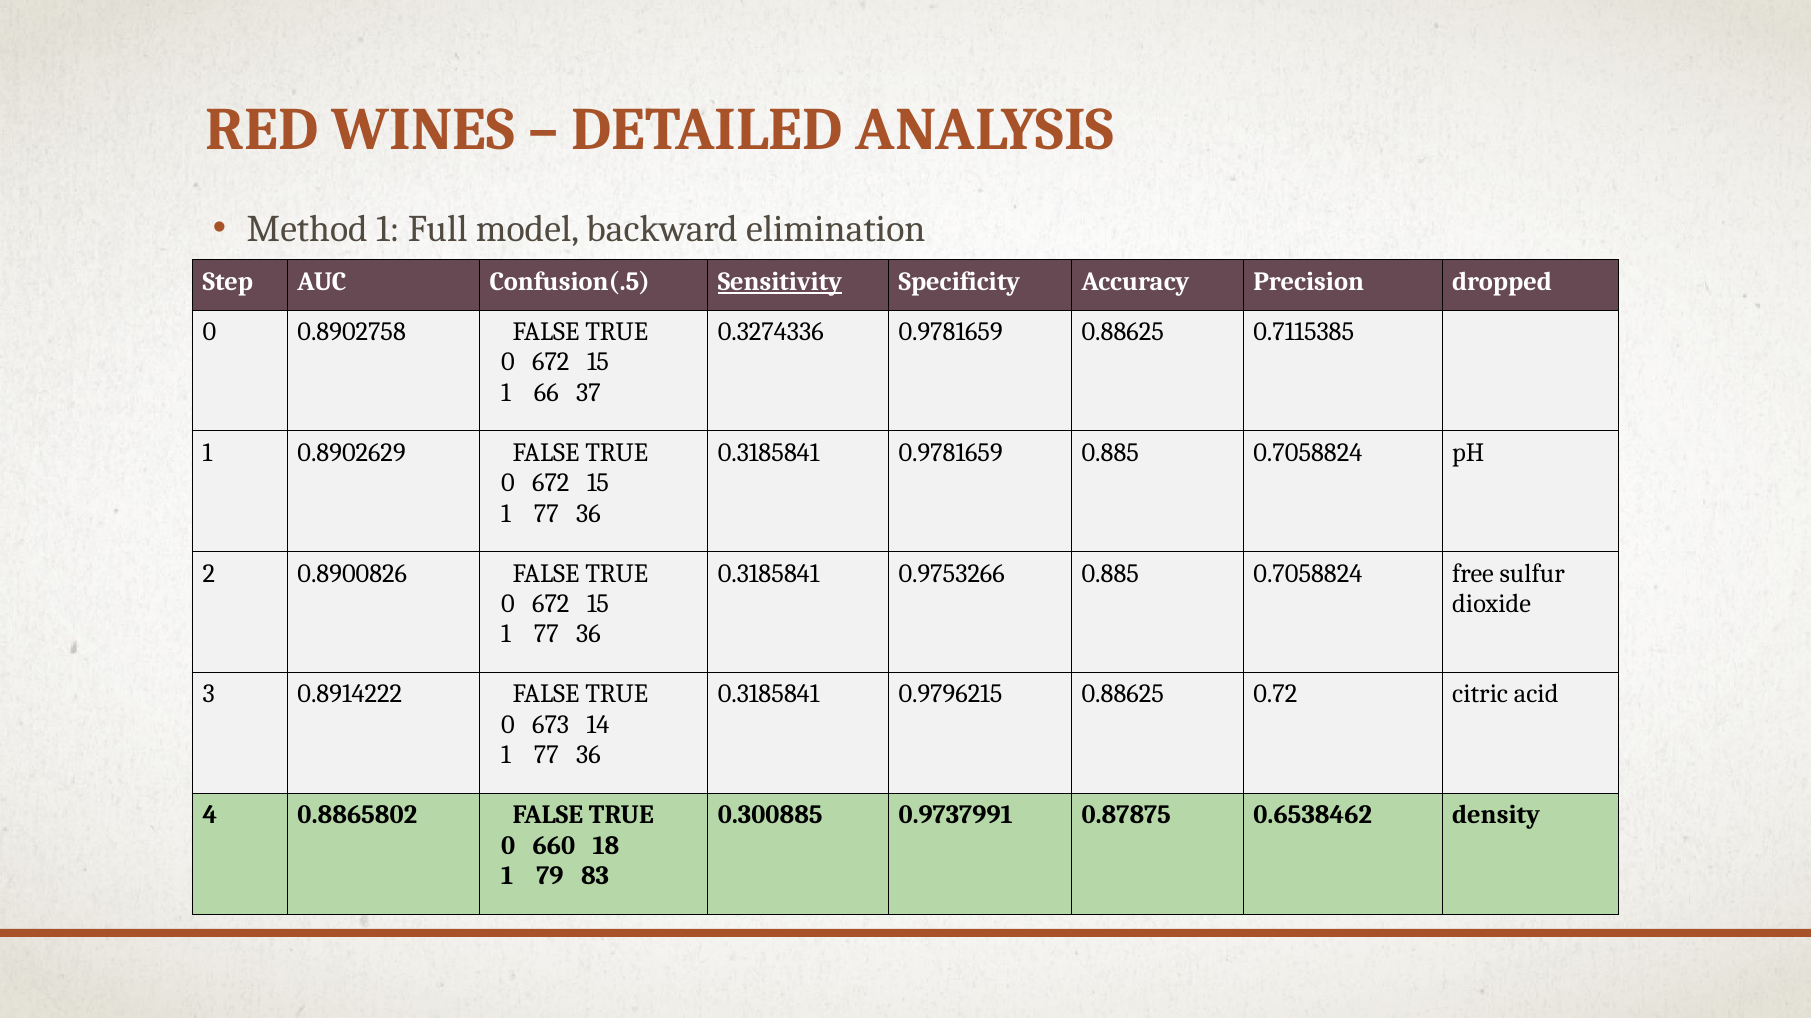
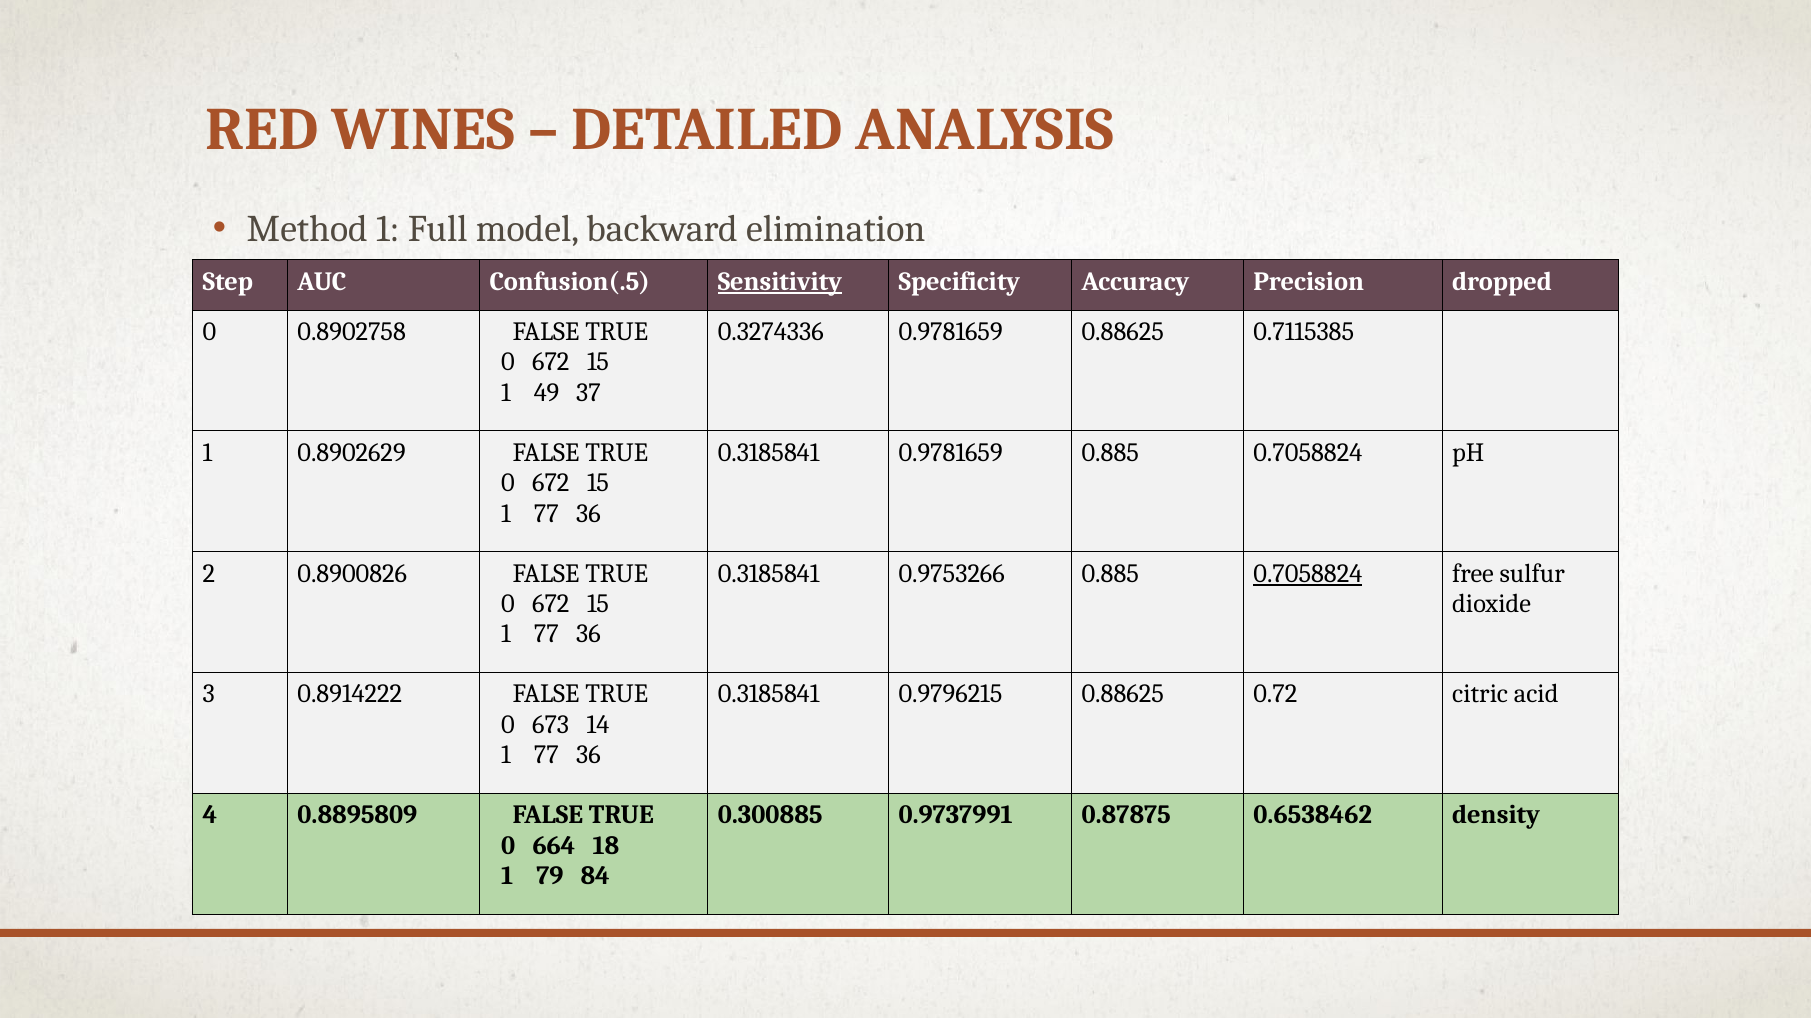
66: 66 -> 49 (546, 393)
0.7058824 underline: none -> present (1308, 574)
0.8865802: 0.8865802 -> 0.8895809 (357, 816)
660: 660 -> 664 (554, 846)
83: 83 -> 84 (595, 876)
